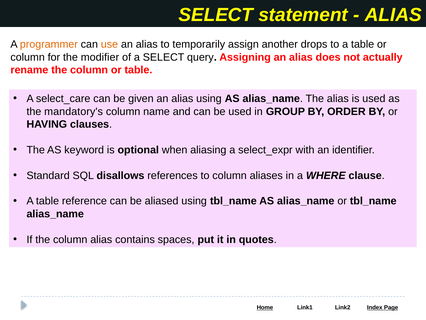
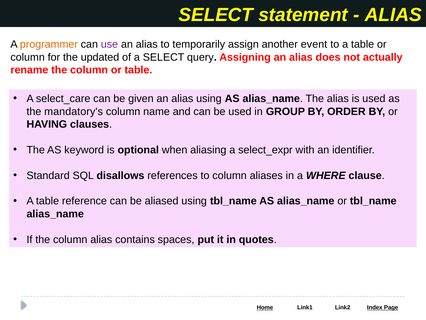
use colour: orange -> purple (109, 44)
drops: drops -> event (314, 44)
modifier: modifier -> updated (100, 57)
